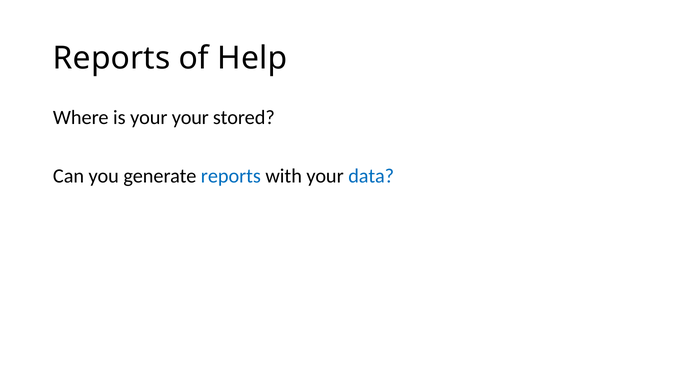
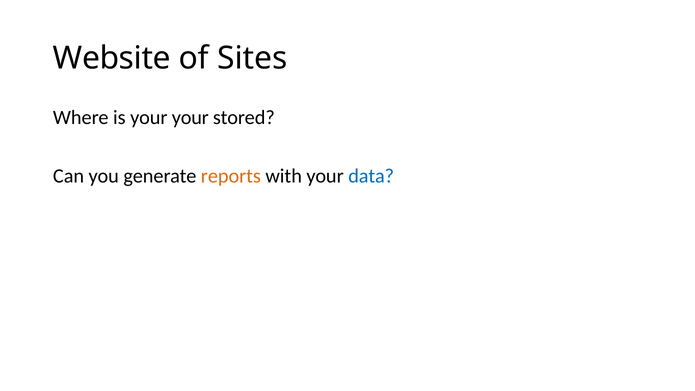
Reports: Reports -> Website (112, 58)
Help: Help -> Sites (252, 58)
reports colour: blue -> orange (231, 176)
